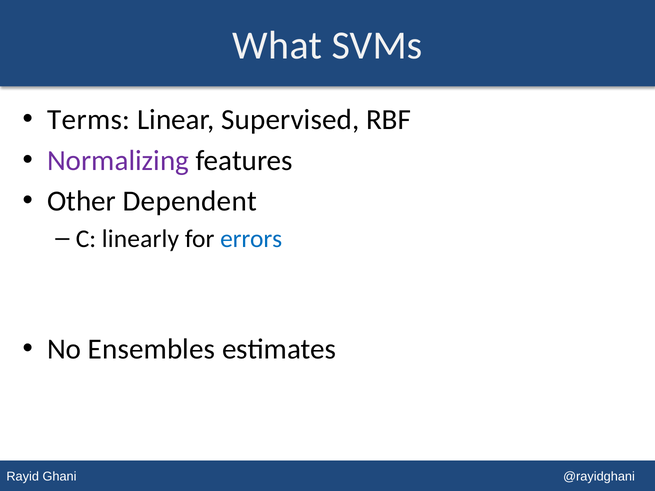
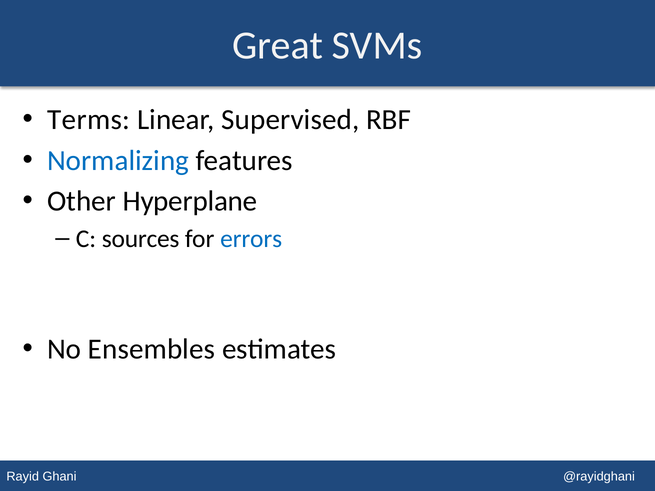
What: What -> Great (278, 45)
Normalizing colour: purple -> blue (118, 161)
Dependent: Dependent -> Hyperplane (190, 201)
linearly: linearly -> sources (141, 239)
